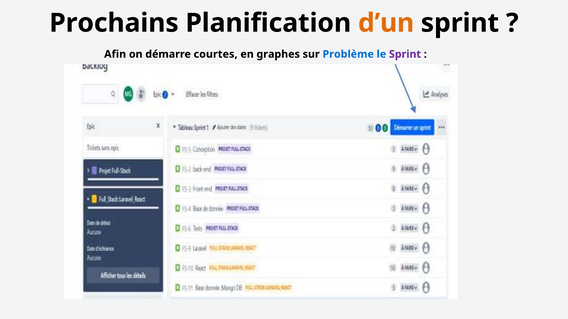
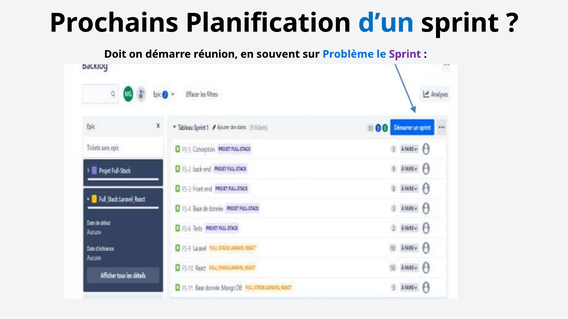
d’un colour: orange -> blue (386, 23)
Afin: Afin -> Doit (115, 54)
courtes: courtes -> réunion (216, 54)
graphes: graphes -> souvent (278, 54)
